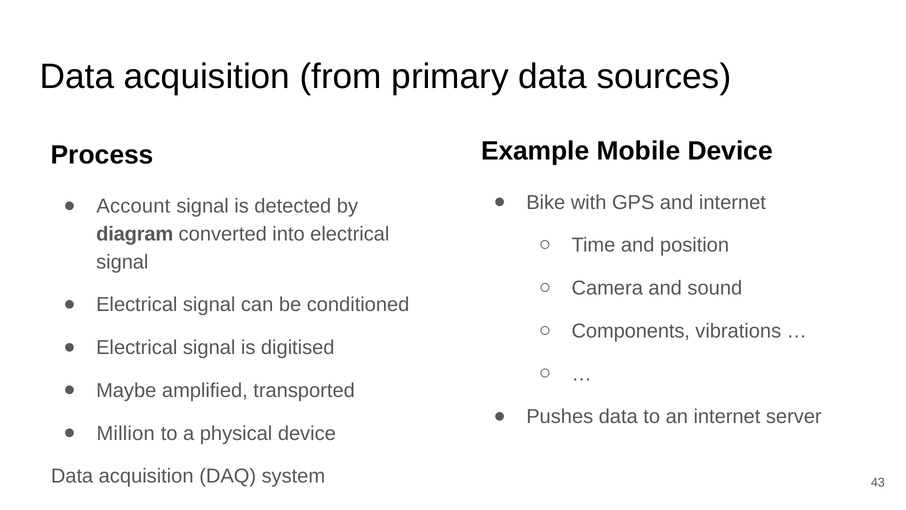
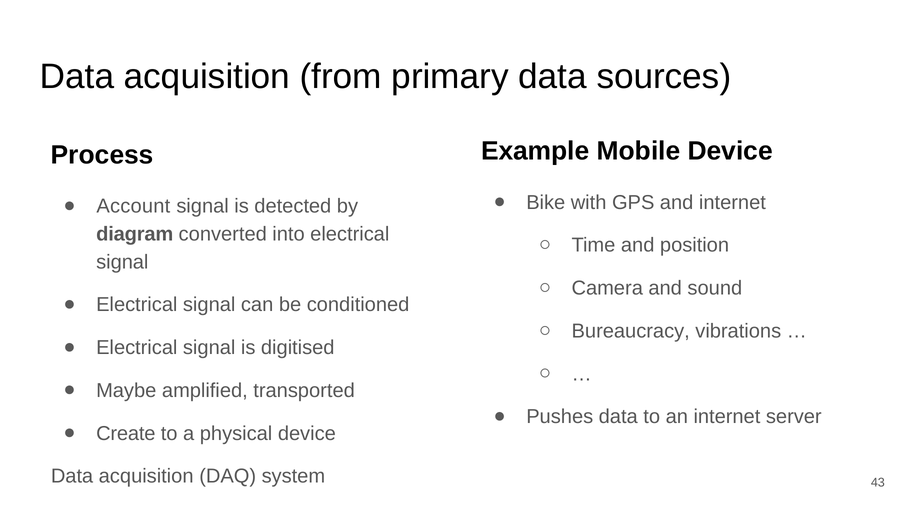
Components: Components -> Bureaucracy (631, 331)
Million: Million -> Create (126, 433)
